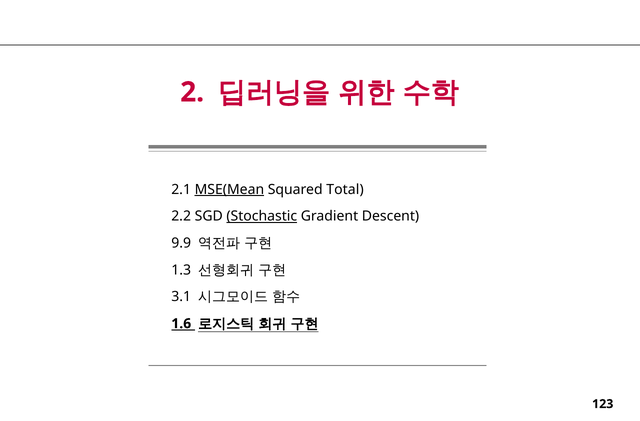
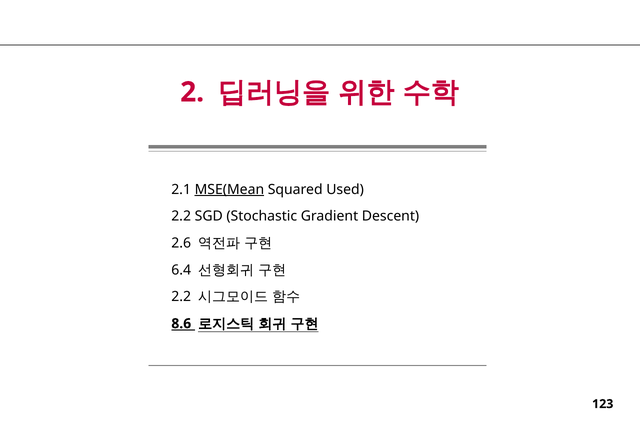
Total: Total -> Used (345, 189)
Stochastic underline: present -> none (262, 216)
9.9: 9.9 -> 2.6 (181, 243)
1.3: 1.3 -> 6.4 (181, 270)
3.1: 3.1 -> 2.2 (181, 296)
1.6: 1.6 -> 8.6 (181, 323)
